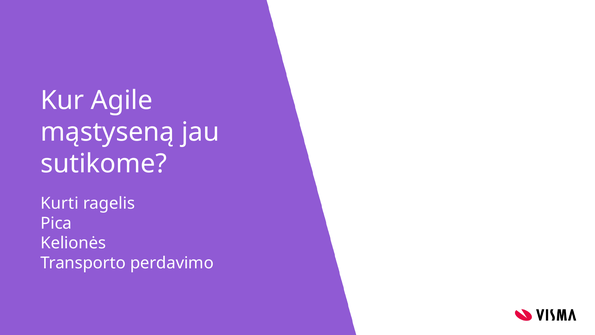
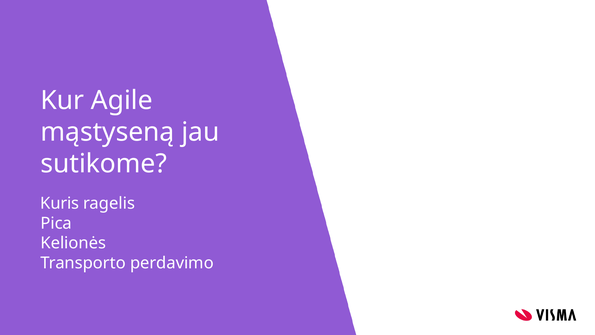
Kurti: Kurti -> Kuris (60, 203)
